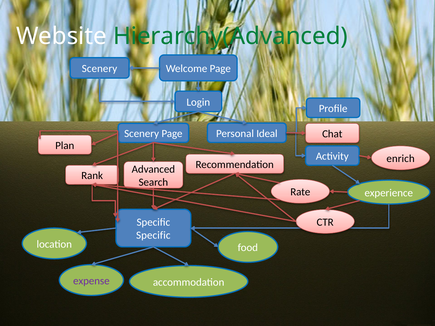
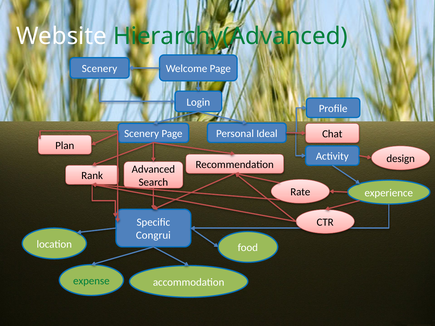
enrich: enrich -> design (401, 159)
Specific: Specific -> Congrui (153, 236)
expense colour: purple -> green (91, 281)
